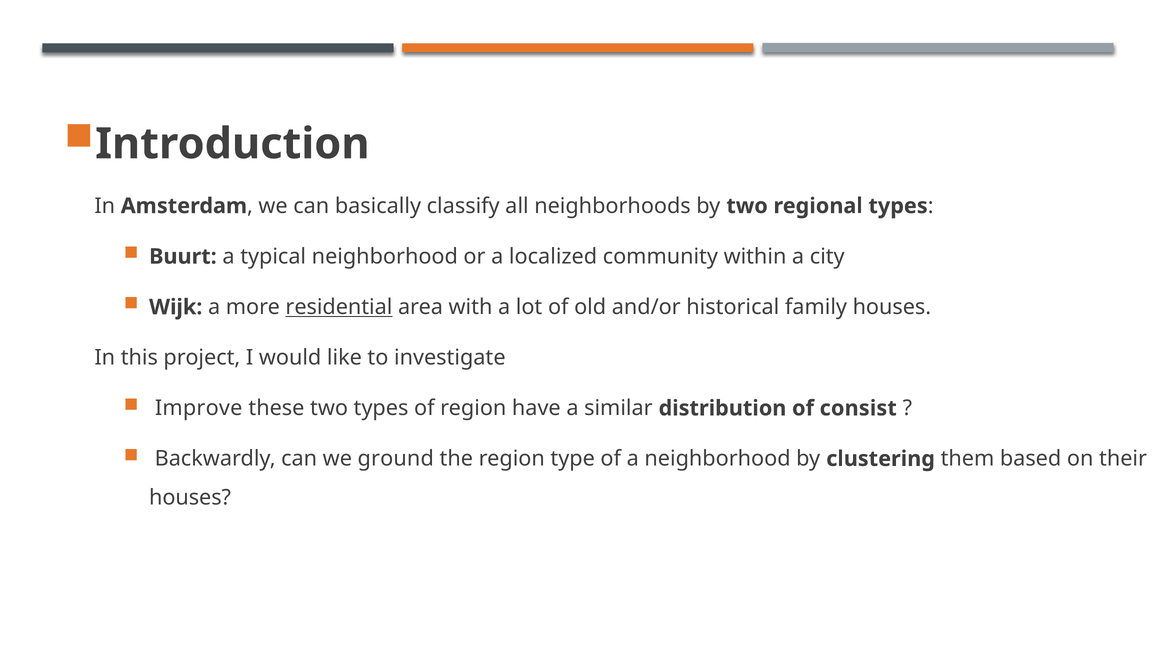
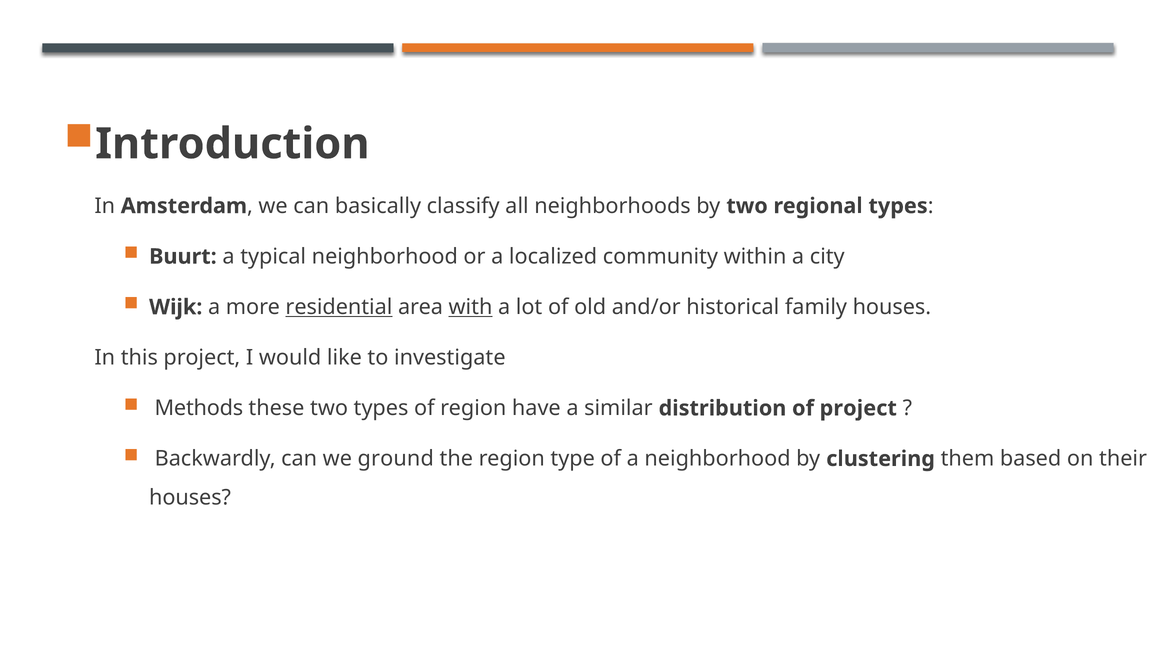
with underline: none -> present (471, 307)
Improve: Improve -> Methods (199, 408)
of consist: consist -> project (858, 408)
